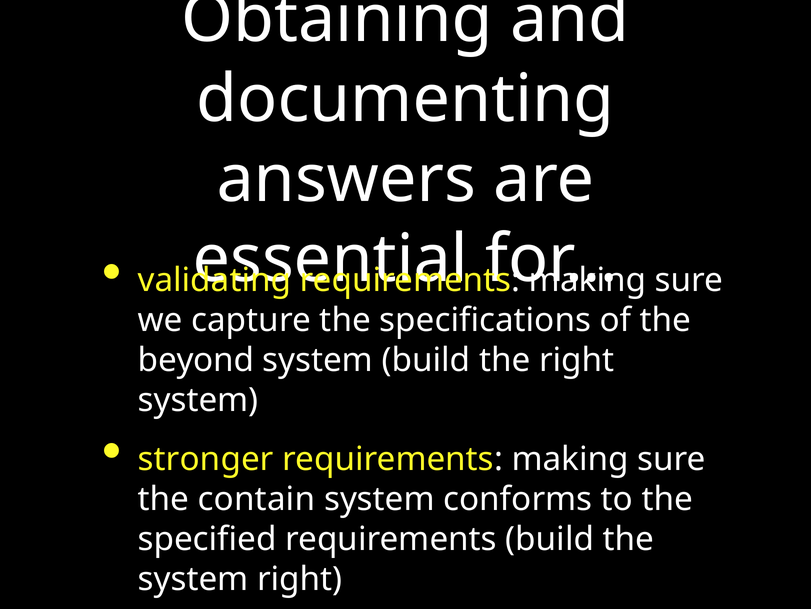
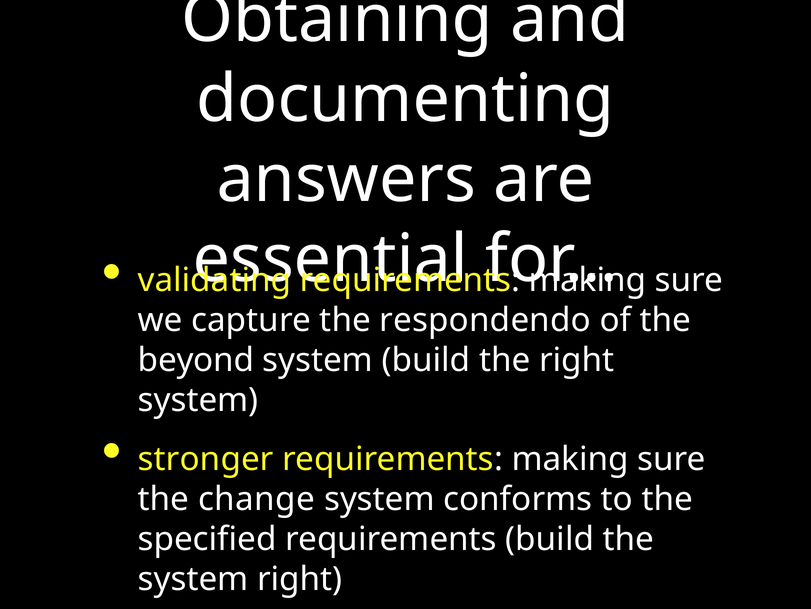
specifications: specifications -> respondendo (485, 320)
contain: contain -> change (256, 499)
